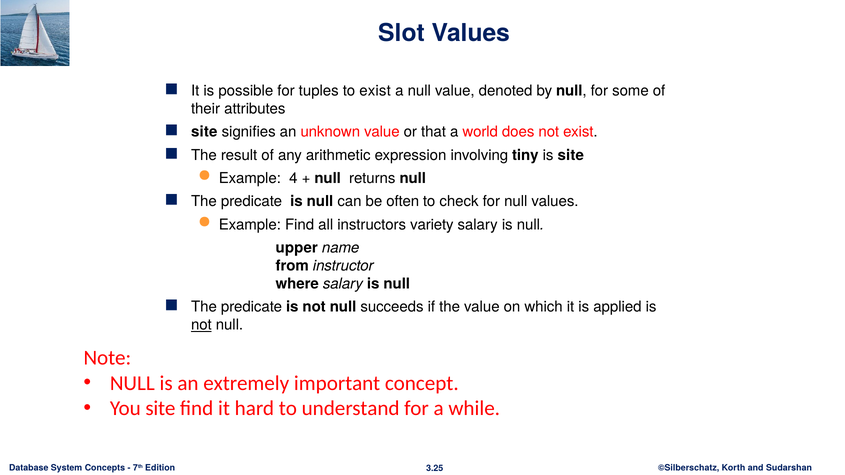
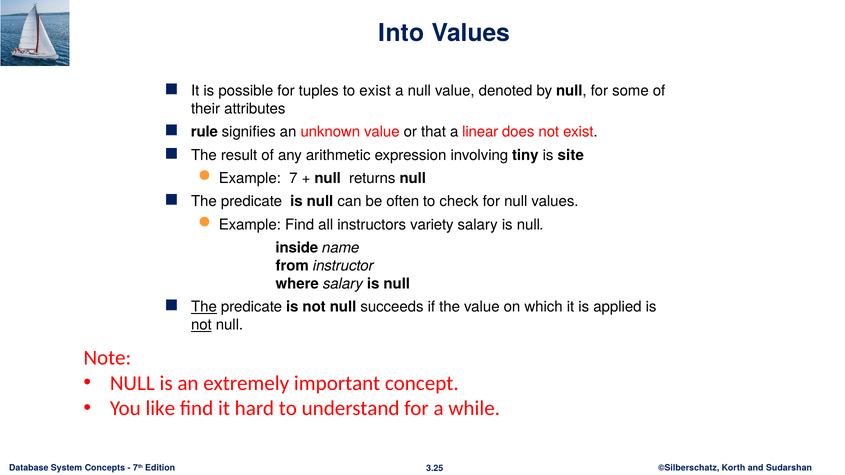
Slot: Slot -> Into (401, 33)
site: site -> rule (204, 132)
world: world -> linear (480, 132)
4: 4 -> 7 (293, 178)
upper: upper -> inside (297, 248)
The underline: none -> present (204, 307)
You site: site -> like (160, 409)
